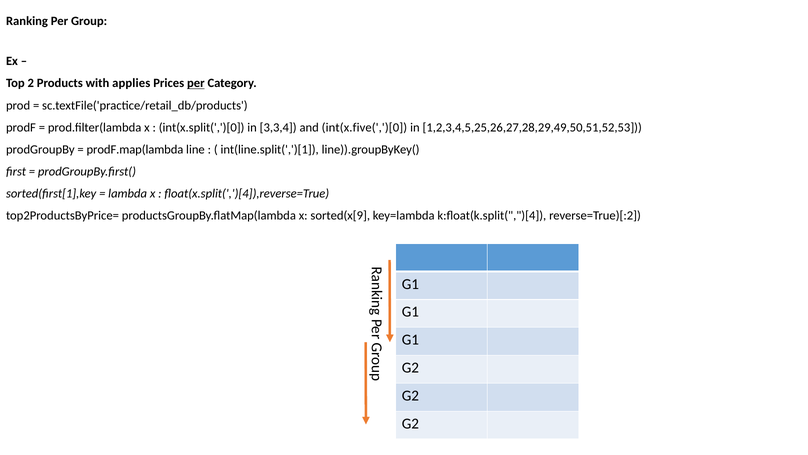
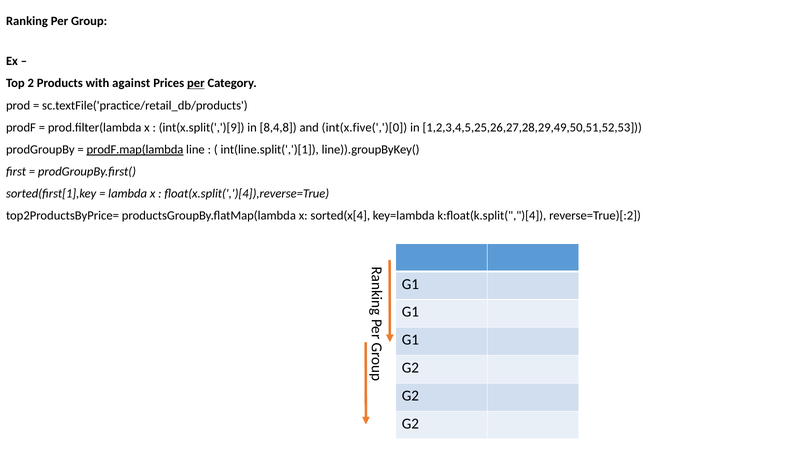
applies: applies -> against (131, 83)
int(x.split(',')[0: int(x.split(',')[0 -> int(x.split(',')[9 (202, 127)
3,3,4: 3,3,4 -> 8,4,8 (278, 127)
prodF.map(lambda underline: none -> present (135, 149)
sorted(x[9: sorted(x[9 -> sorted(x[4 (340, 216)
